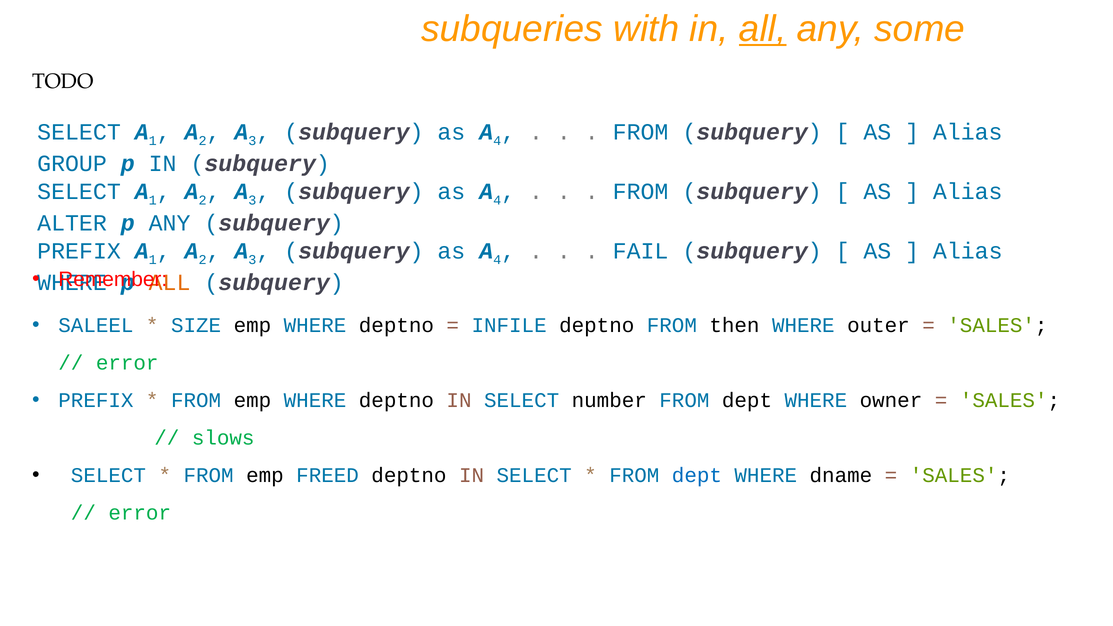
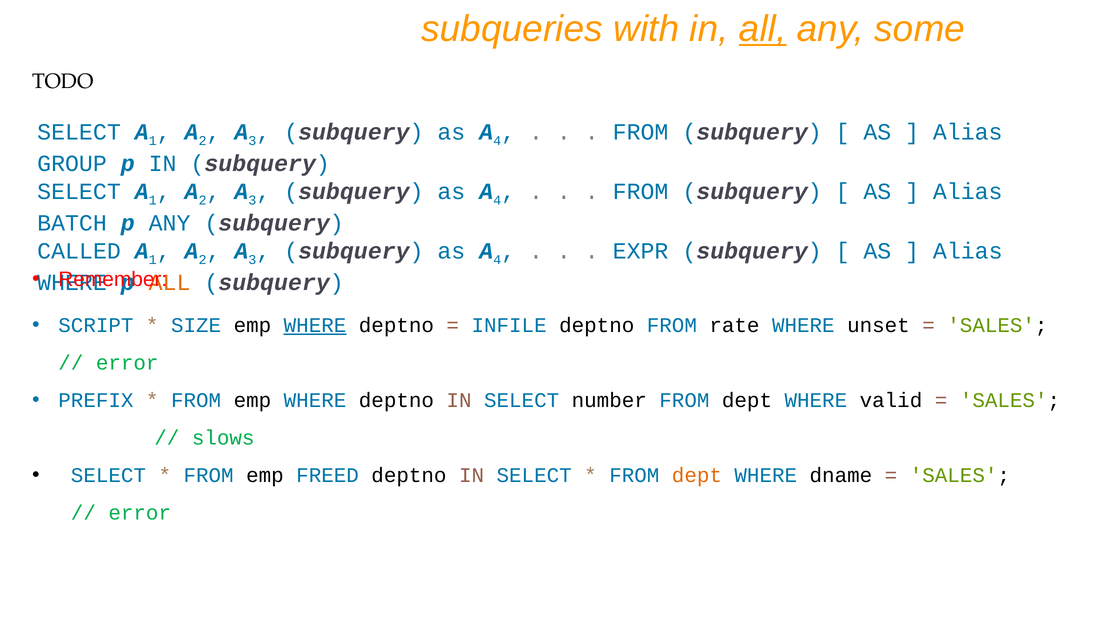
ALTER: ALTER -> BATCH (72, 223)
PREFIX: PREFIX -> CALLED (79, 251)
FAIL: FAIL -> EXPR (641, 251)
SALEEL: SALEEL -> SCRIPT (96, 325)
WHERE underline: none -> present (315, 325)
then: then -> rate (734, 325)
outer: outer -> unset (878, 325)
owner: owner -> valid (891, 400)
dept colour: blue -> orange (697, 476)
